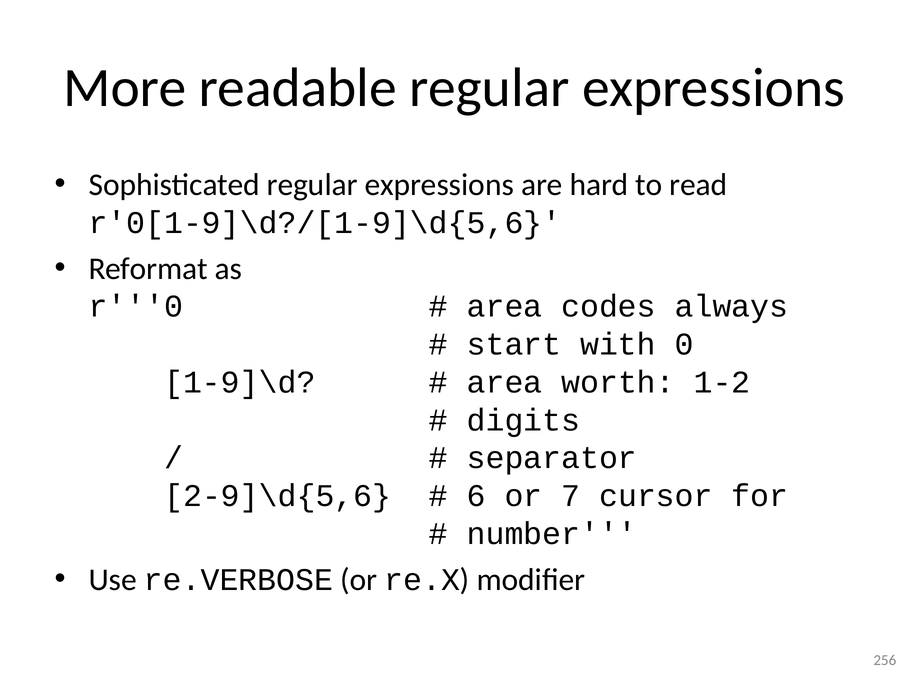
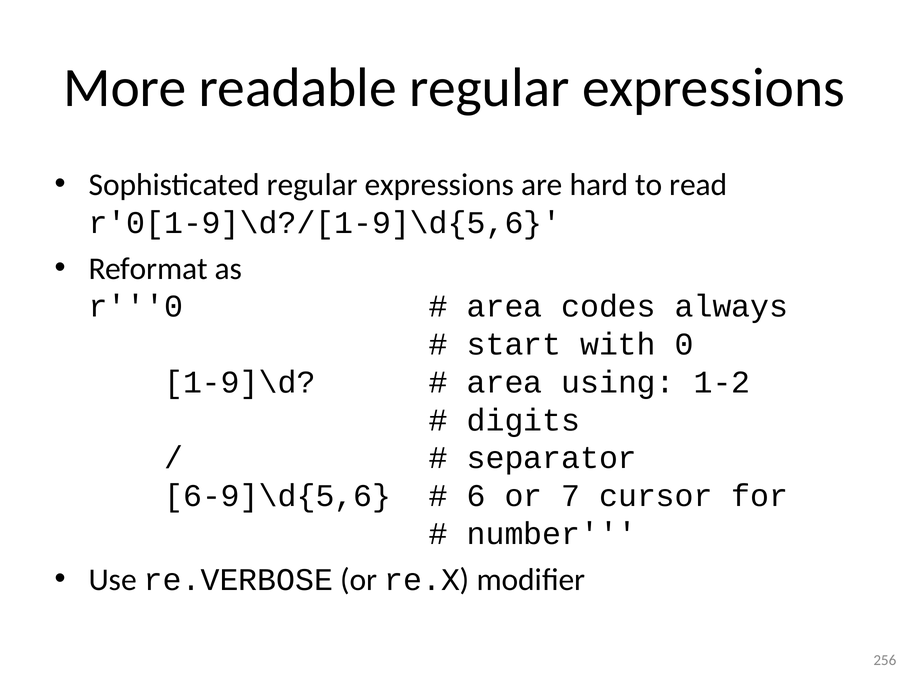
worth: worth -> using (618, 382)
2-9]\d{5,6: 2-9]\d{5,6 -> 6-9]\d{5,6 (278, 496)
